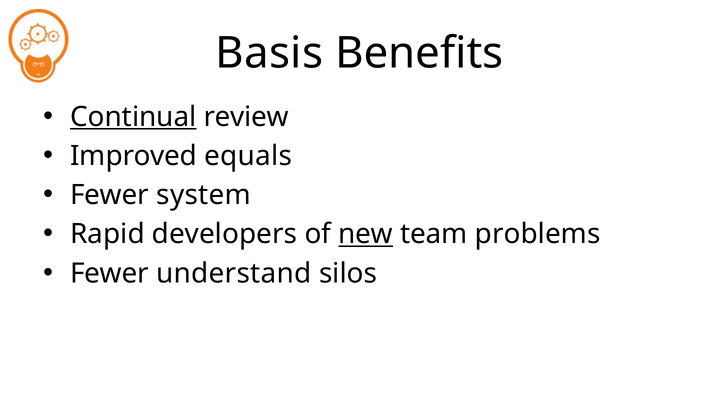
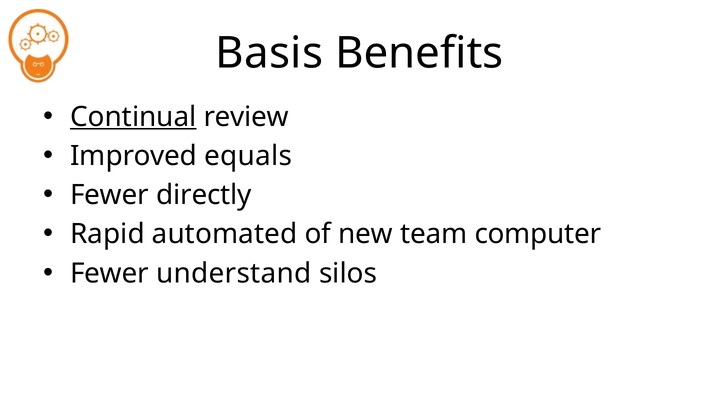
system: system -> directly (204, 195)
developers: developers -> automated (225, 234)
new underline: present -> none (366, 234)
problems: problems -> computer (538, 234)
